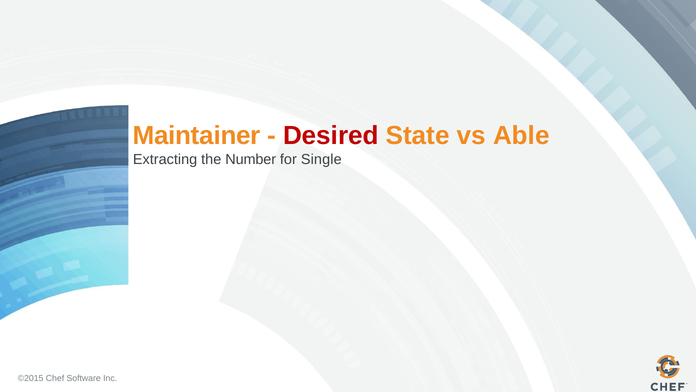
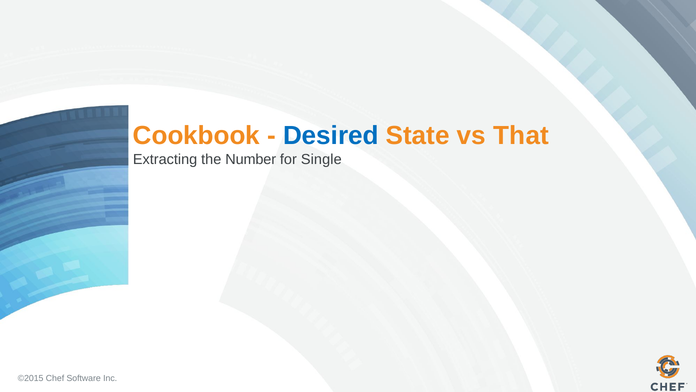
Maintainer: Maintainer -> Cookbook (196, 135)
Desired colour: red -> blue (331, 135)
Able: Able -> That (521, 135)
